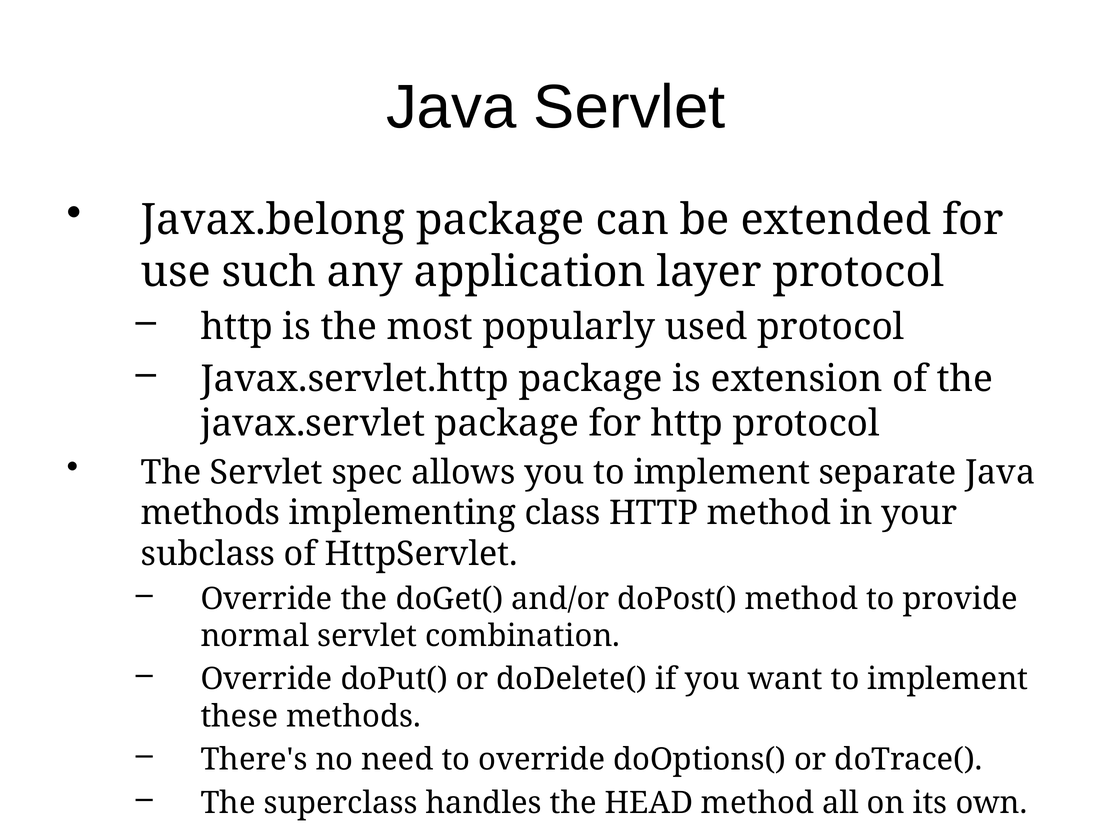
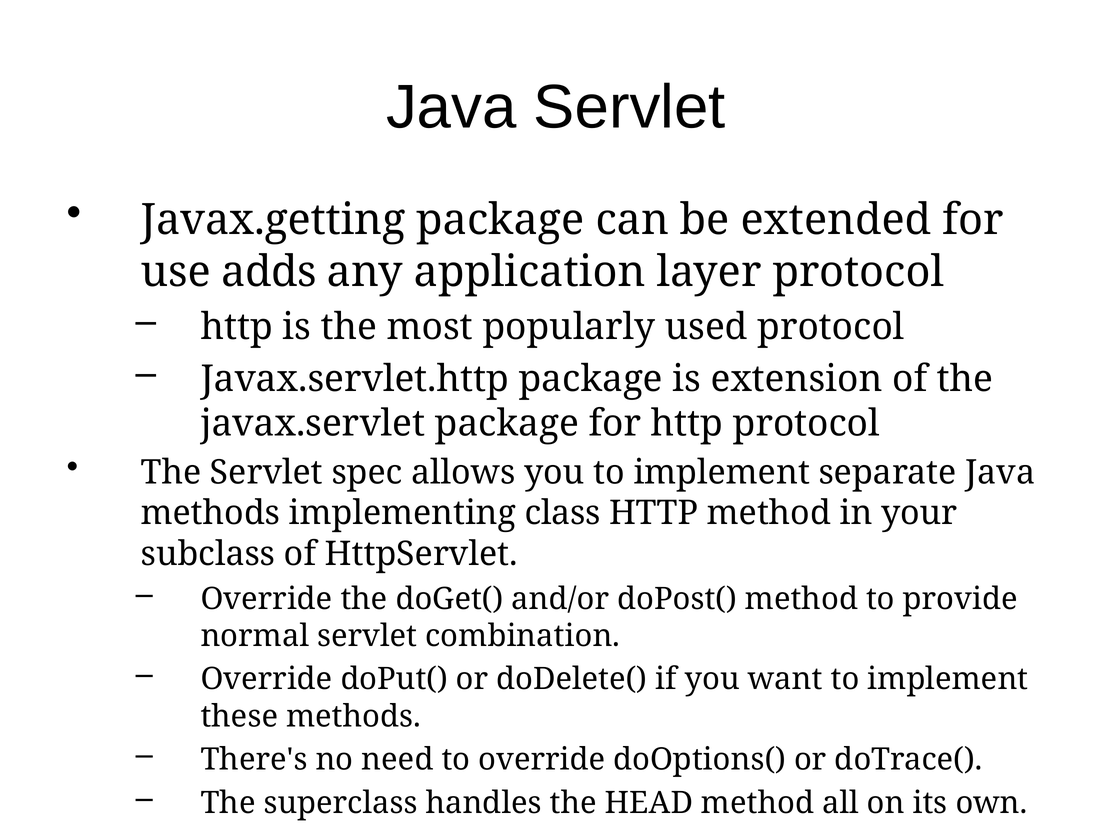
Javax.belong: Javax.belong -> Javax.getting (273, 220)
such: such -> adds (269, 272)
